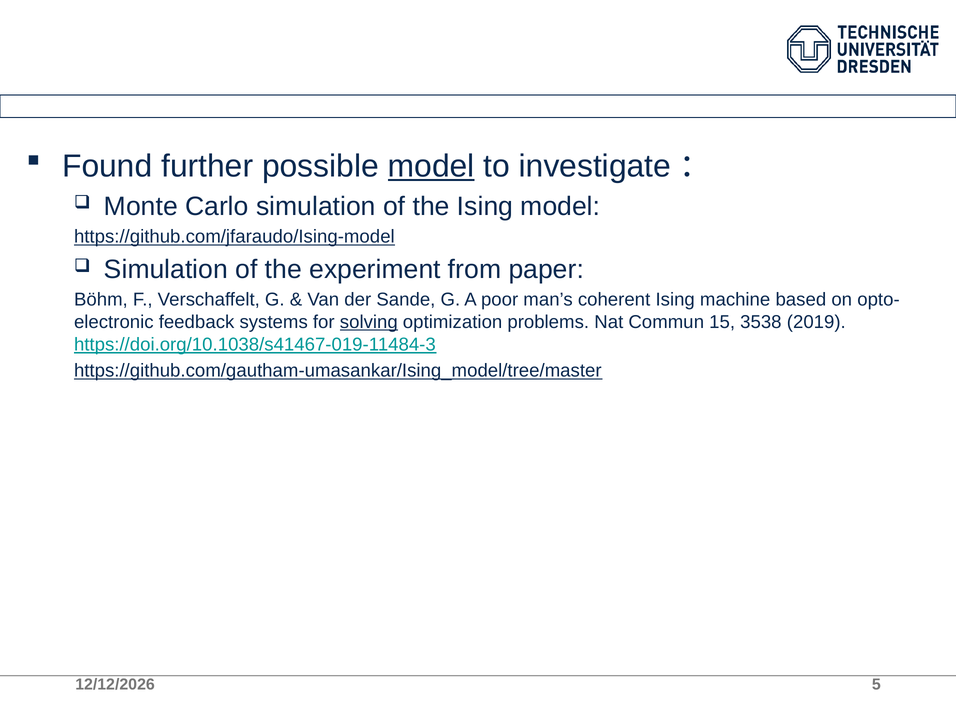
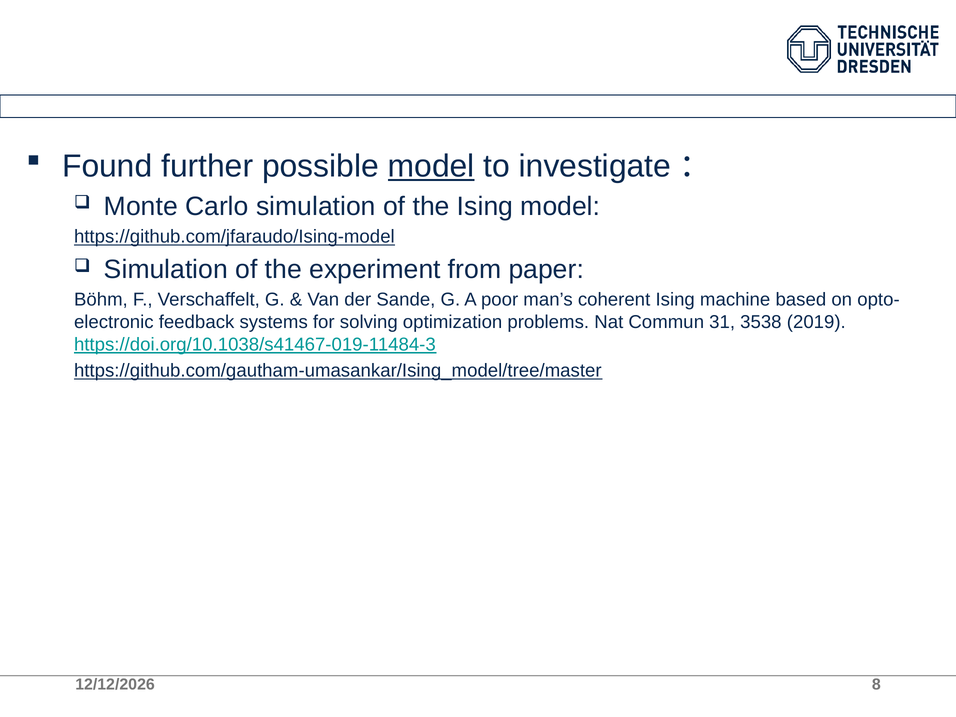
solving underline: present -> none (369, 322)
15: 15 -> 31 (722, 322)
5: 5 -> 8 (876, 685)
